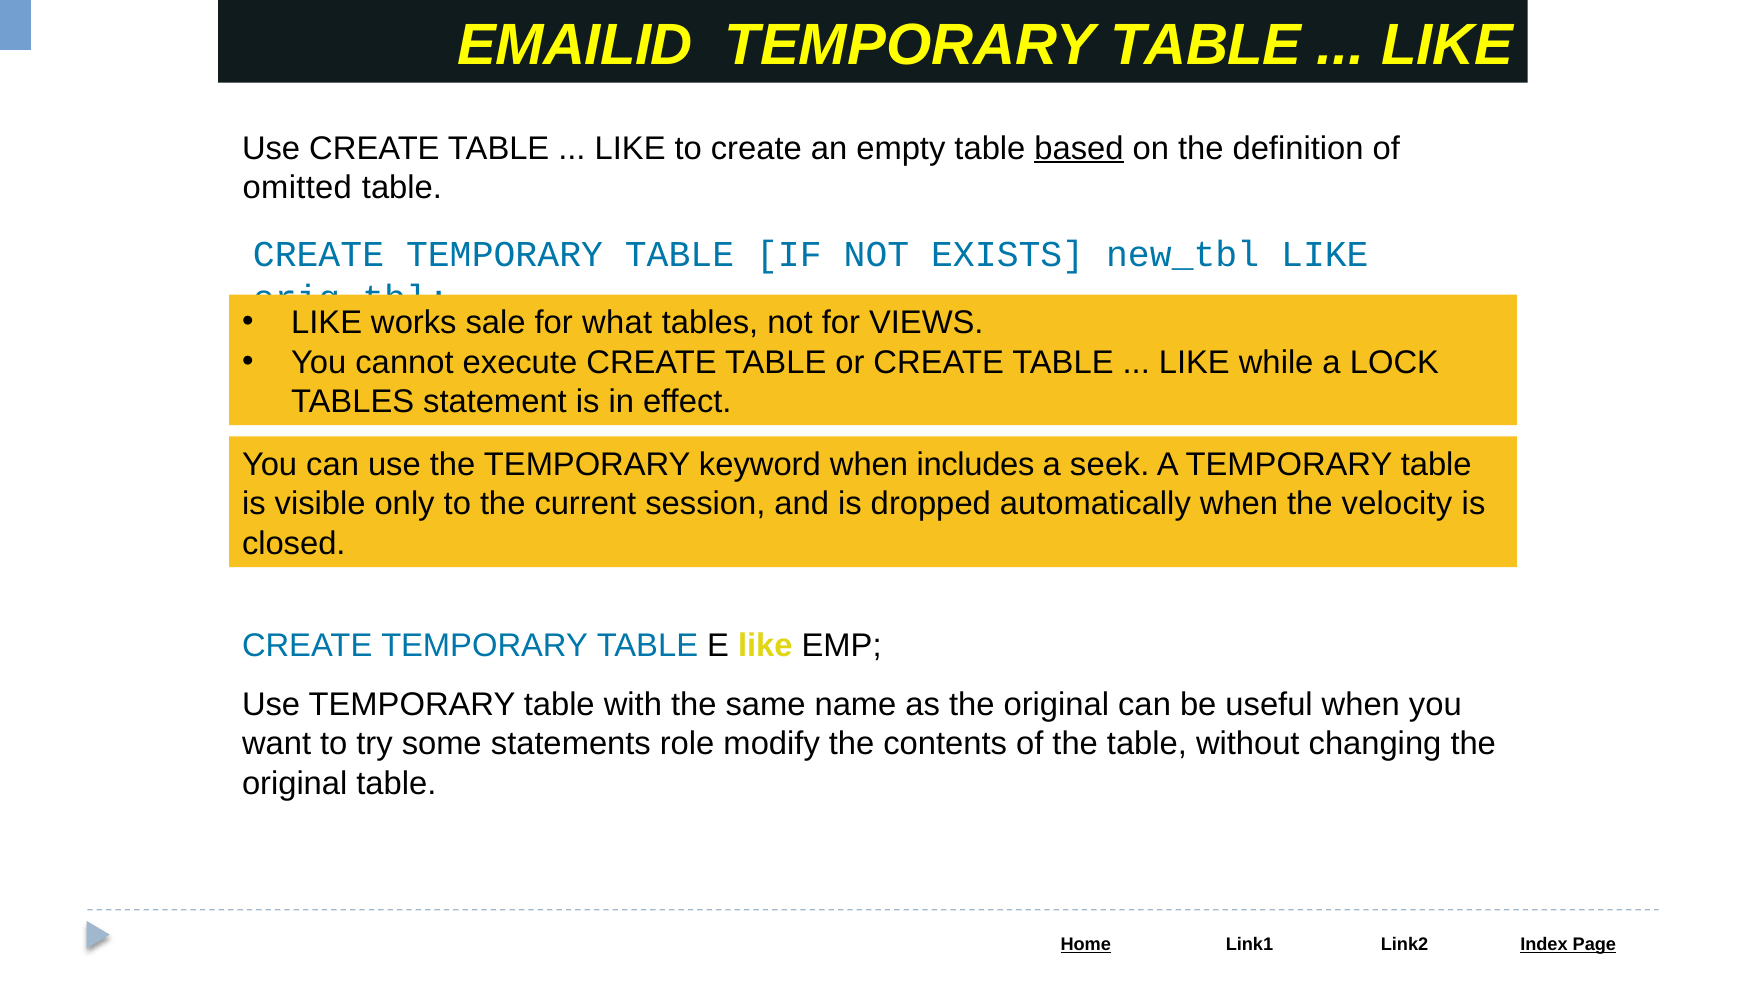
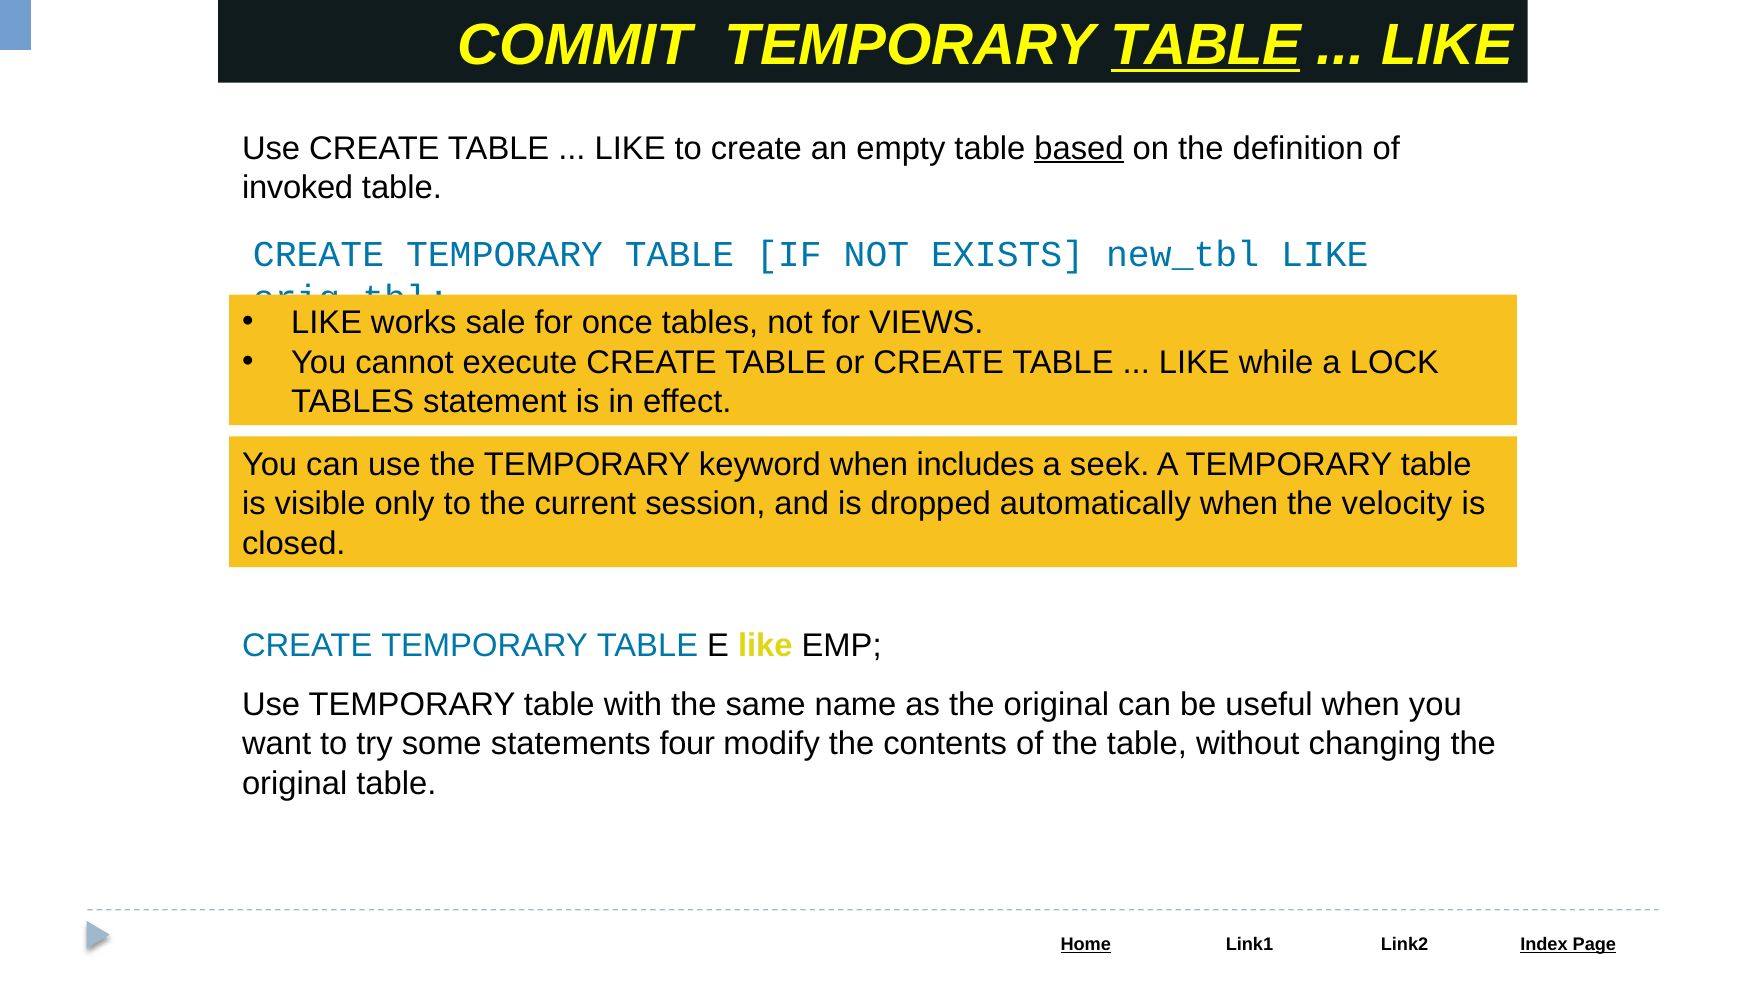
EMAILID: EMAILID -> COMMIT (575, 45)
TABLE underline: none -> present (1206, 45)
omitted: omitted -> invoked (298, 188)
what: what -> once (617, 323)
role: role -> four (687, 744)
